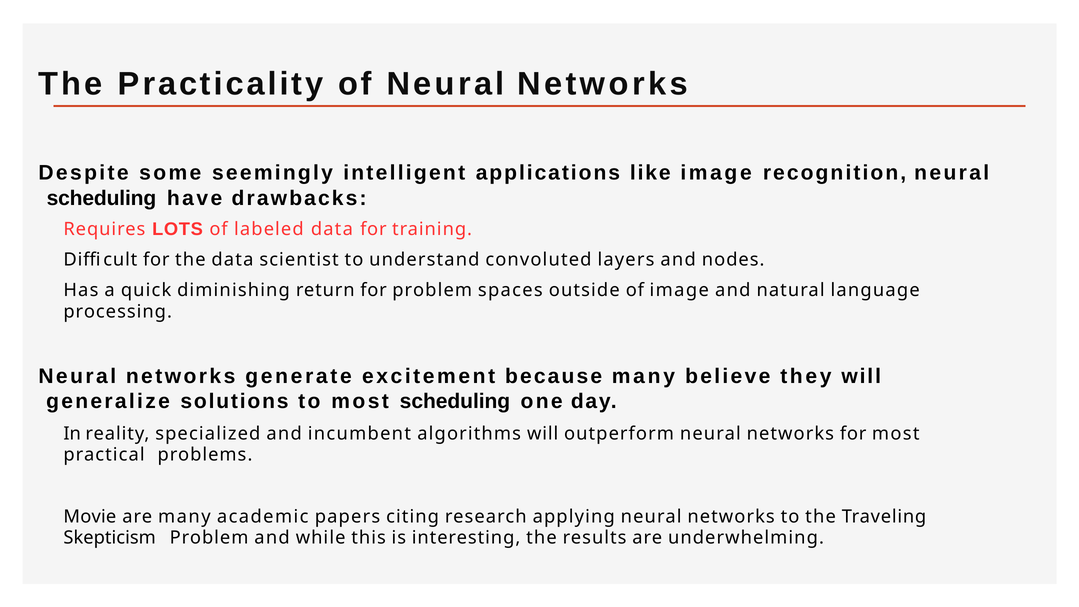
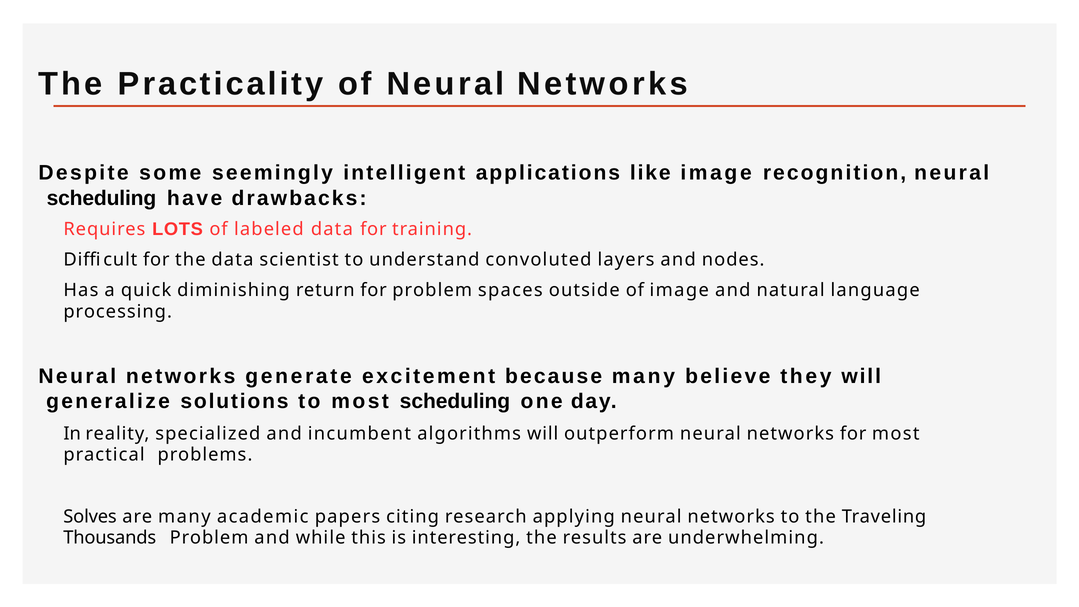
Movie: Movie -> Solves (90, 517)
Skepticism: Skepticism -> Thousands (110, 538)
